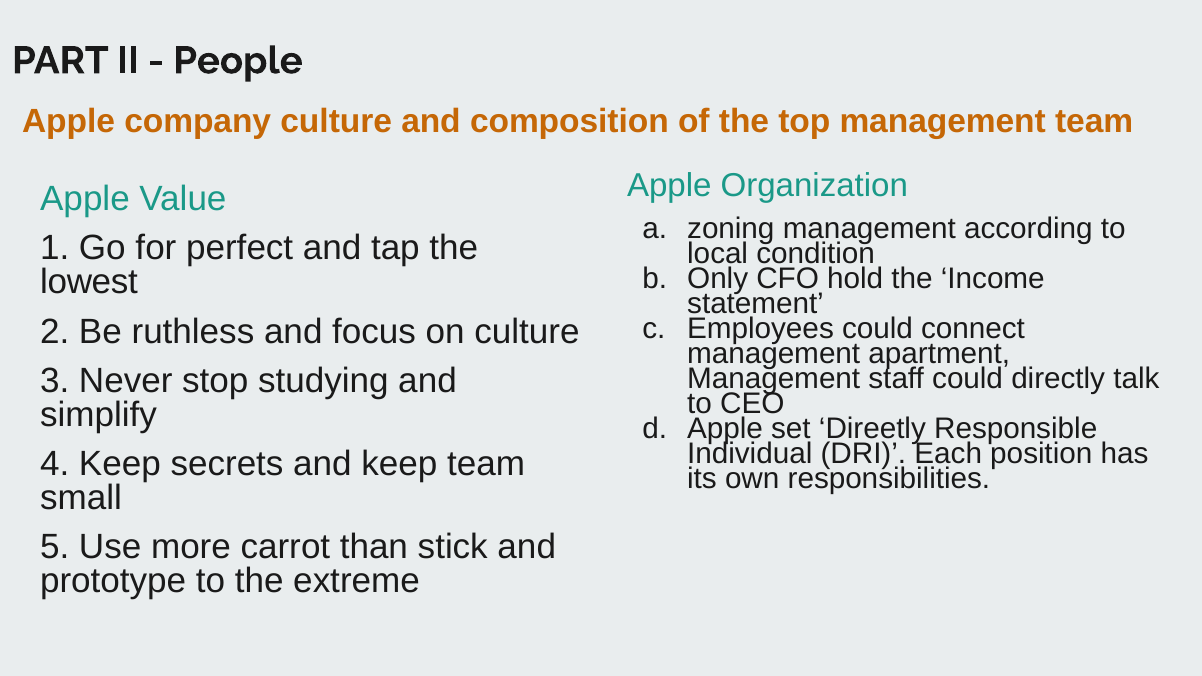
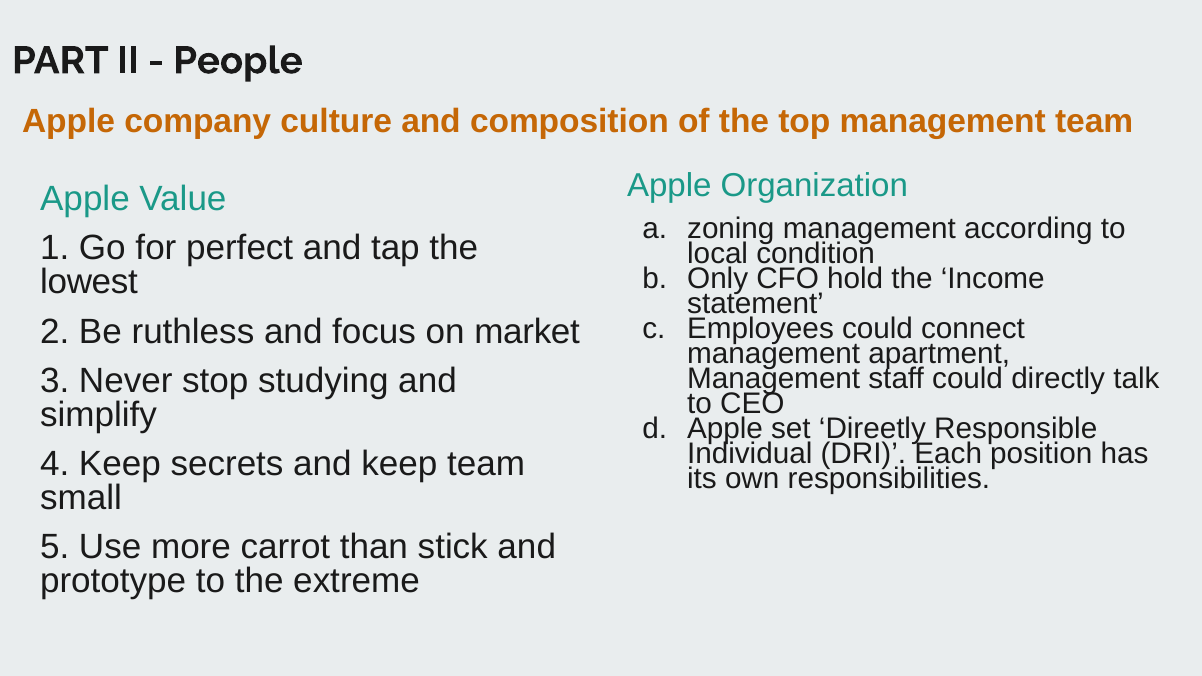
on culture: culture -> market (527, 332)
